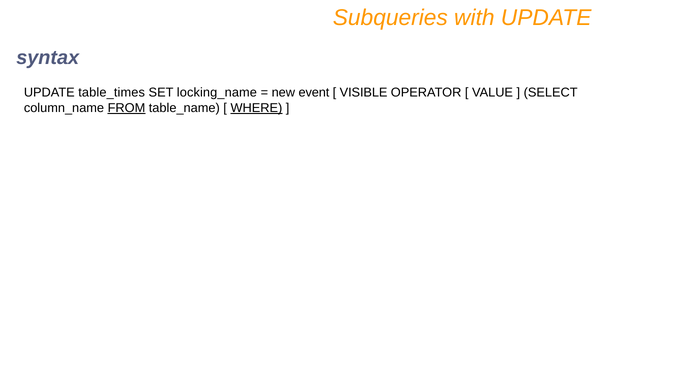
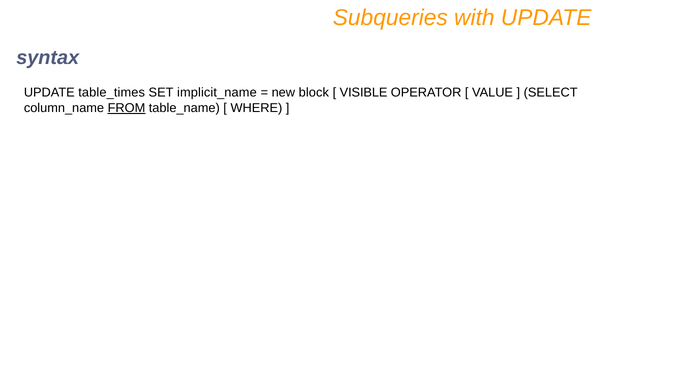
locking_name: locking_name -> implicit_name (217, 93)
event: event -> block (314, 93)
WHERE underline: present -> none (256, 108)
